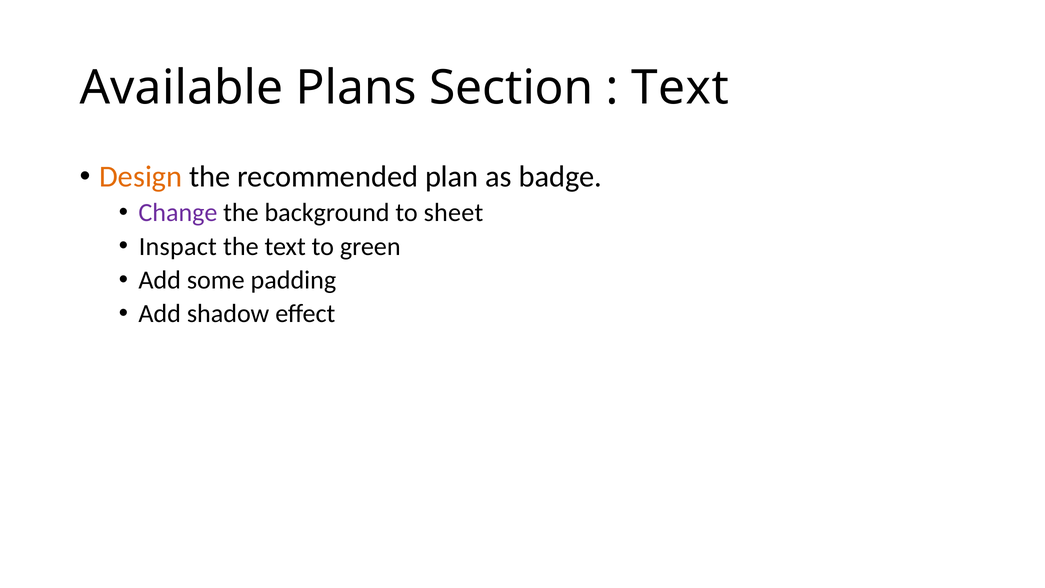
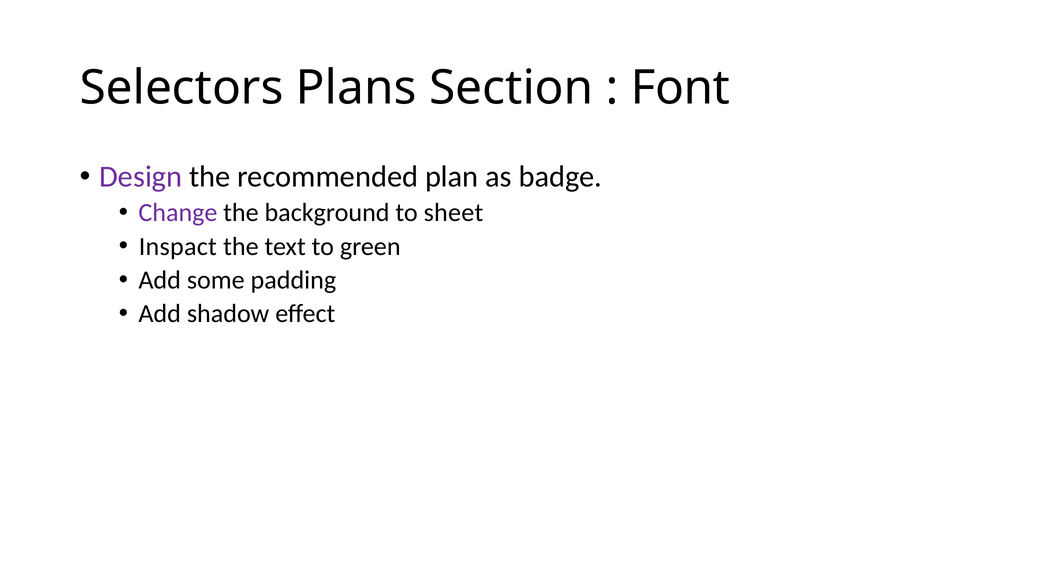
Available: Available -> Selectors (182, 88)
Text: Text -> Font (681, 88)
Design colour: orange -> purple (141, 177)
